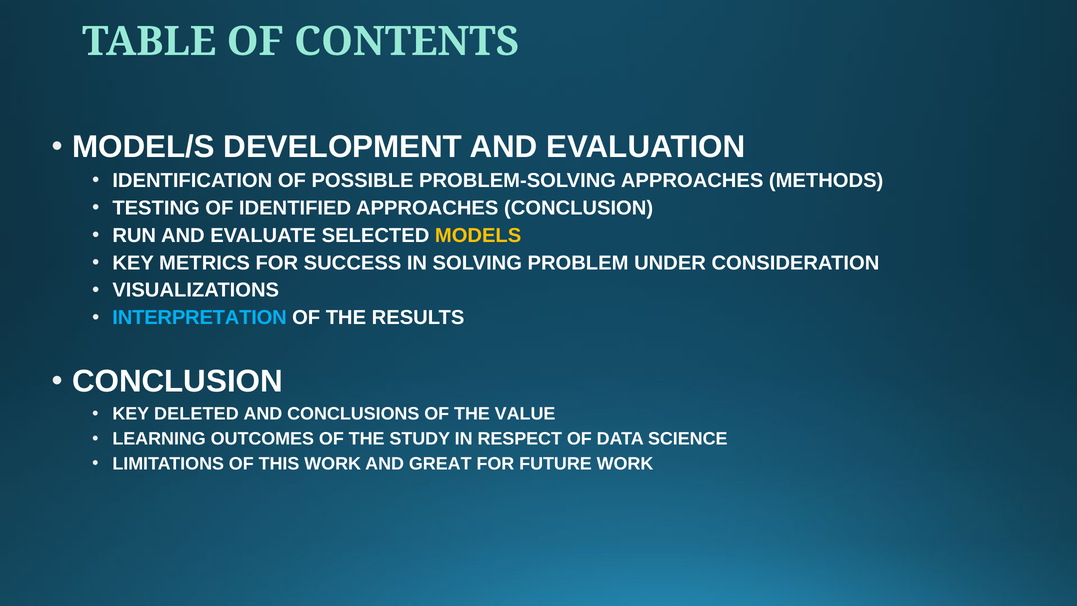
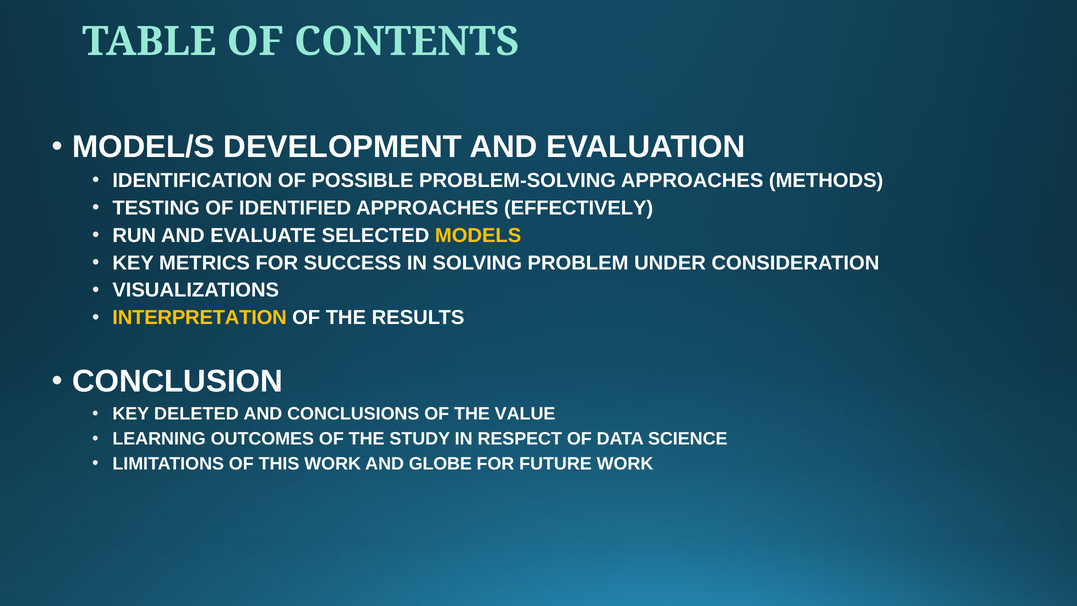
APPROACHES CONCLUSION: CONCLUSION -> EFFECTIVELY (579, 208)
INTERPRETATION colour: light blue -> yellow (200, 318)
GREAT: GREAT -> GLOBE (440, 464)
